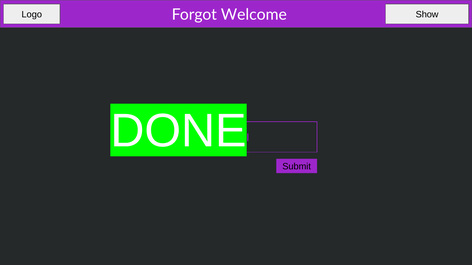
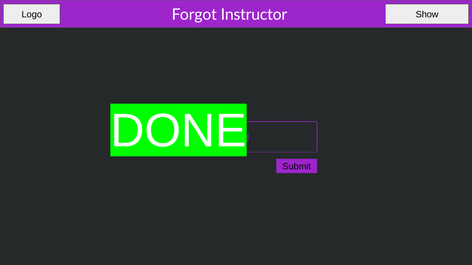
Welcome: Welcome -> Instructor (254, 15)
